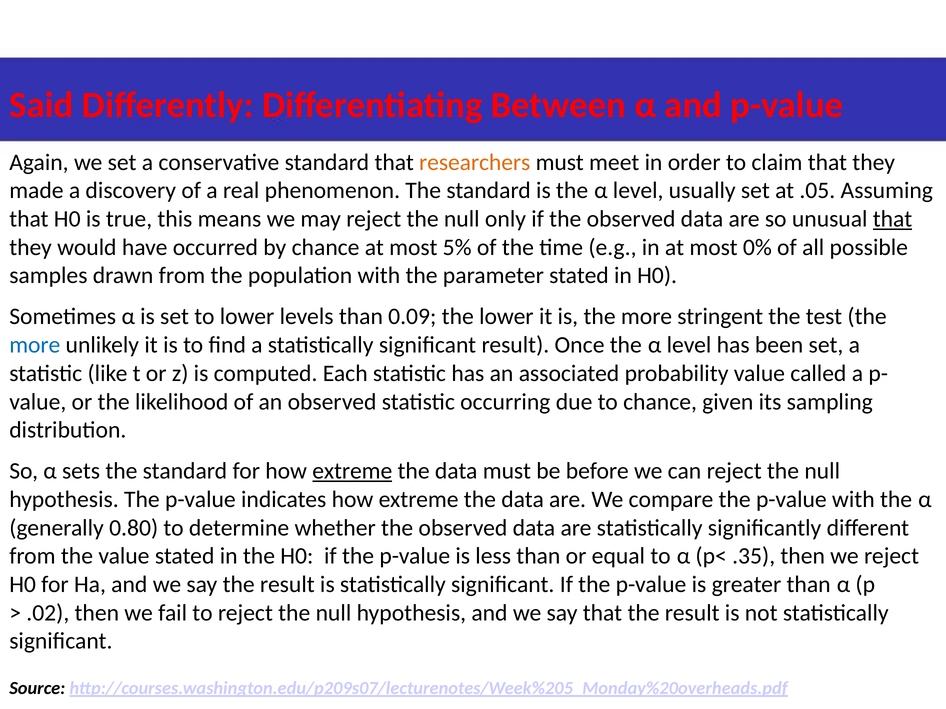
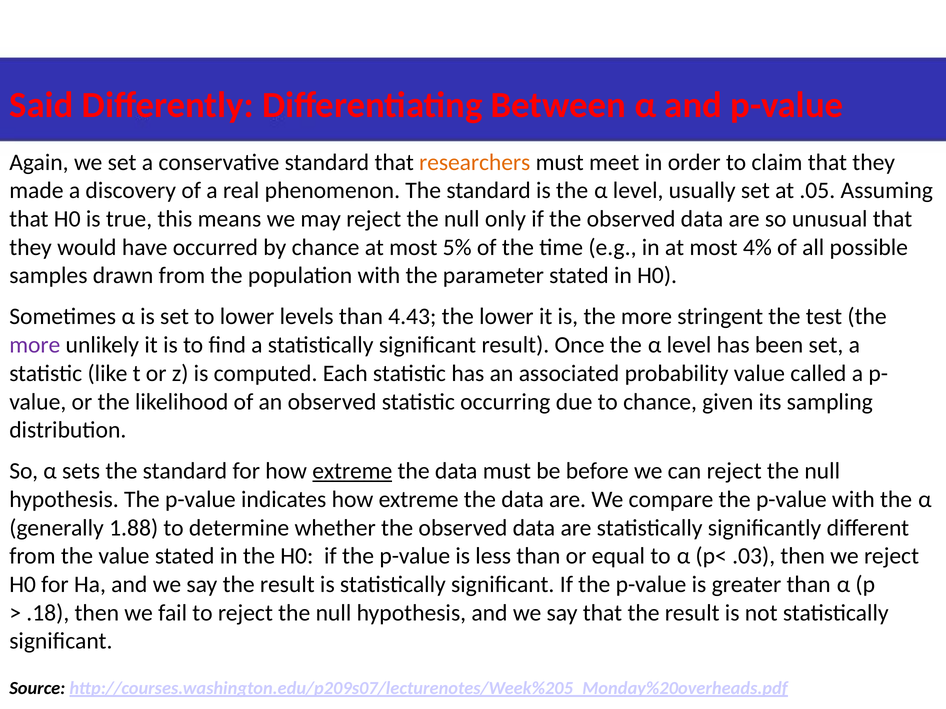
that underline: present -> none (893, 219)
0%: 0% -> 4% (757, 248)
0.09: 0.09 -> 4.43 (412, 317)
more colour: blue -> purple (35, 345)
0.80: 0.80 -> 1.88 (134, 528)
.35: .35 -> .03 (754, 556)
.02: .02 -> .18 (48, 613)
